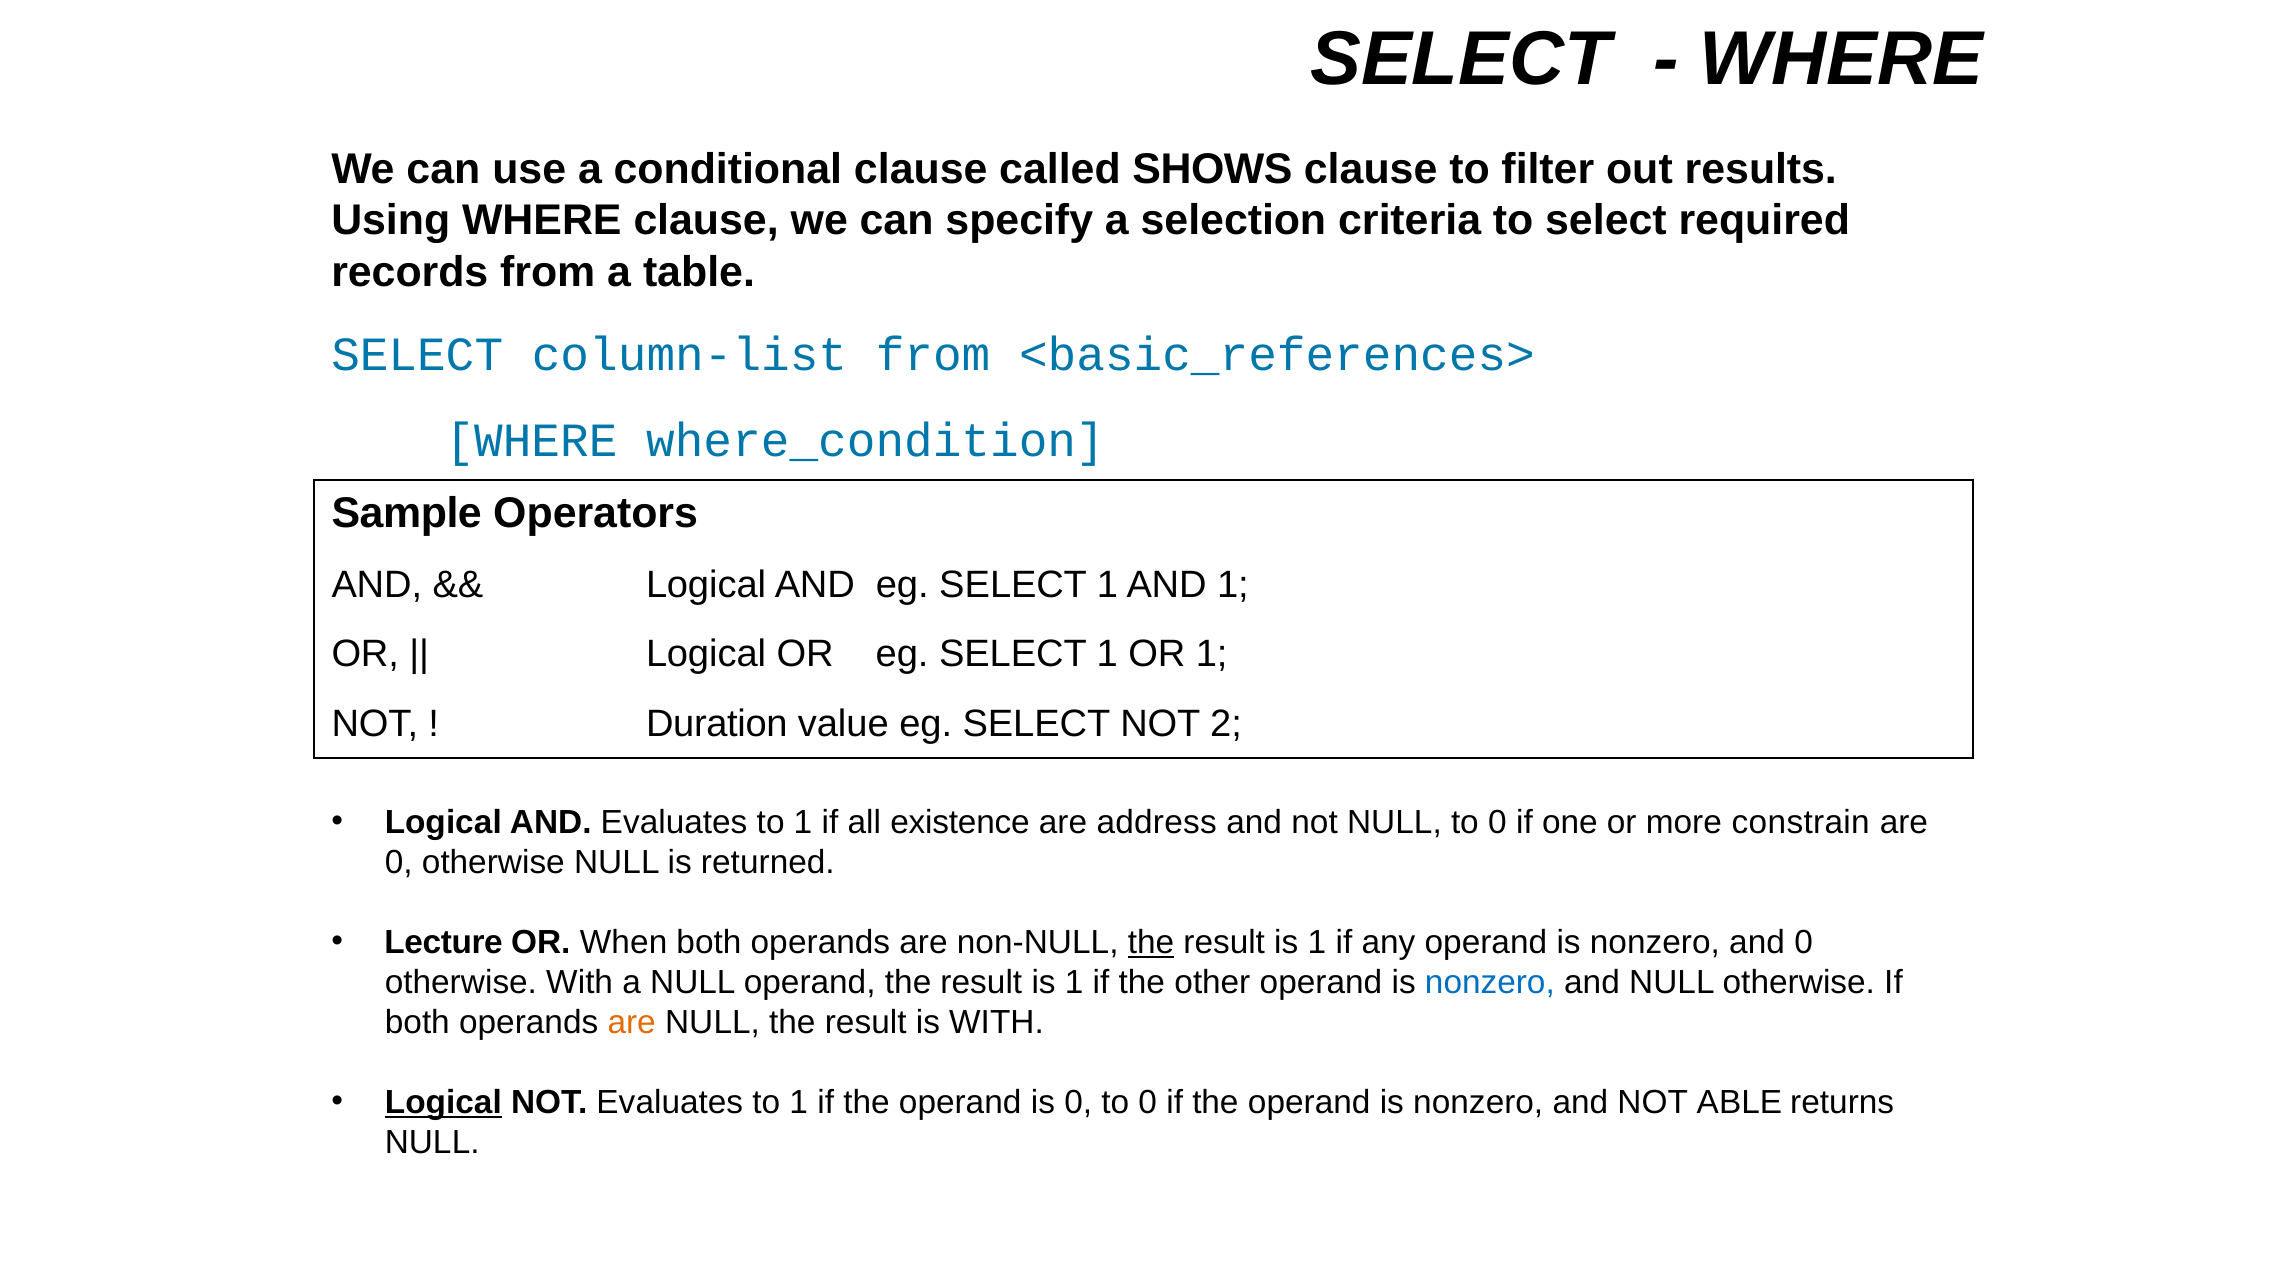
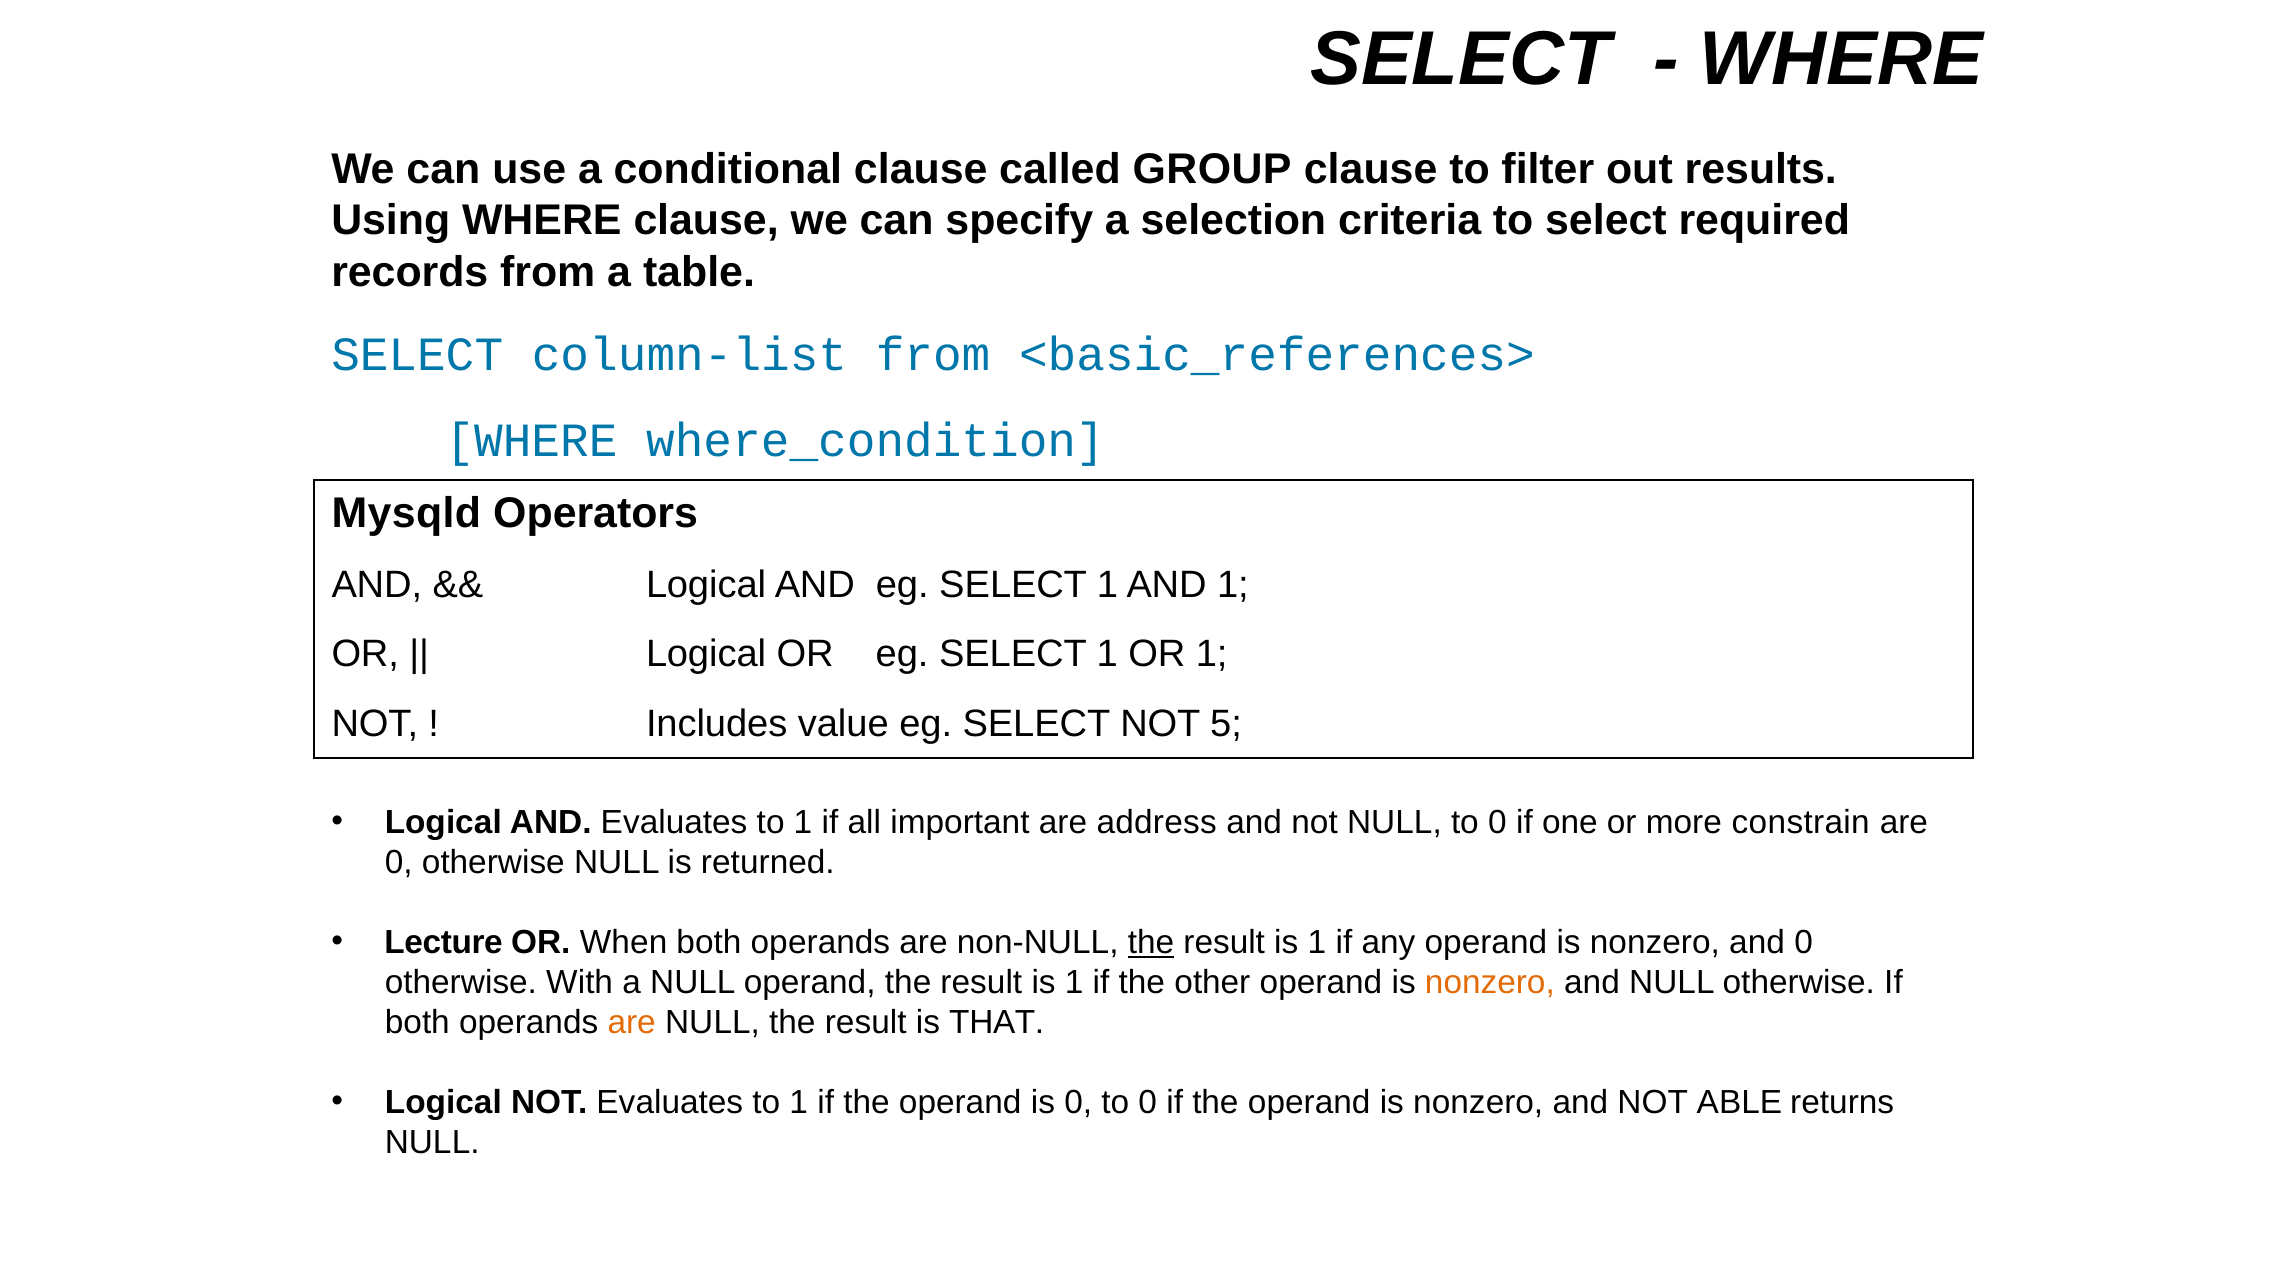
SHOWS: SHOWS -> GROUP (1212, 169)
Sample: Sample -> Mysqld (406, 513)
Duration: Duration -> Includes (717, 723)
2: 2 -> 5 (1226, 723)
existence: existence -> important (960, 822)
nonzero colour: blue -> orange (1490, 982)
is WITH: WITH -> THAT (997, 1022)
Logical underline: present -> none (443, 1102)
